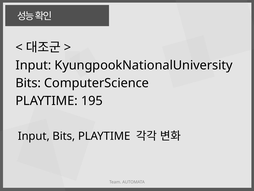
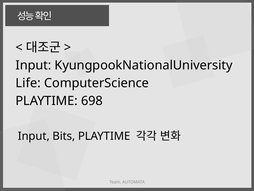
Bits: Bits -> Life (28, 83)
195: 195 -> 698 (92, 101)
